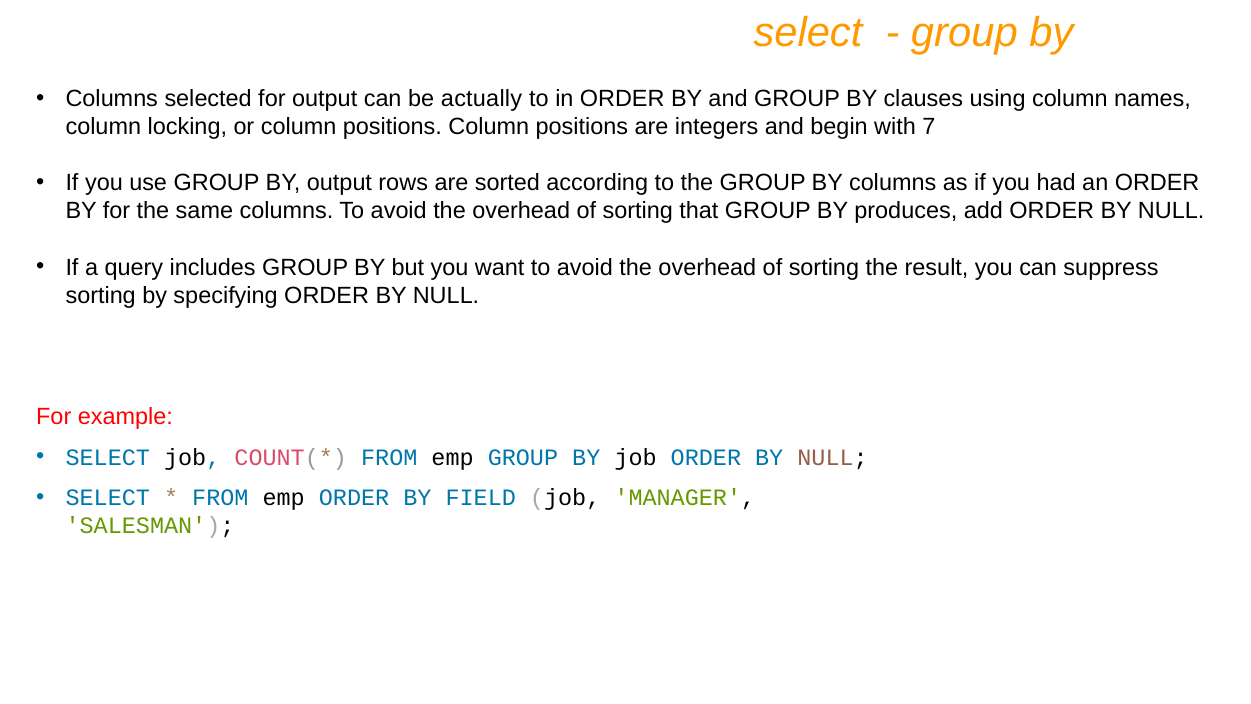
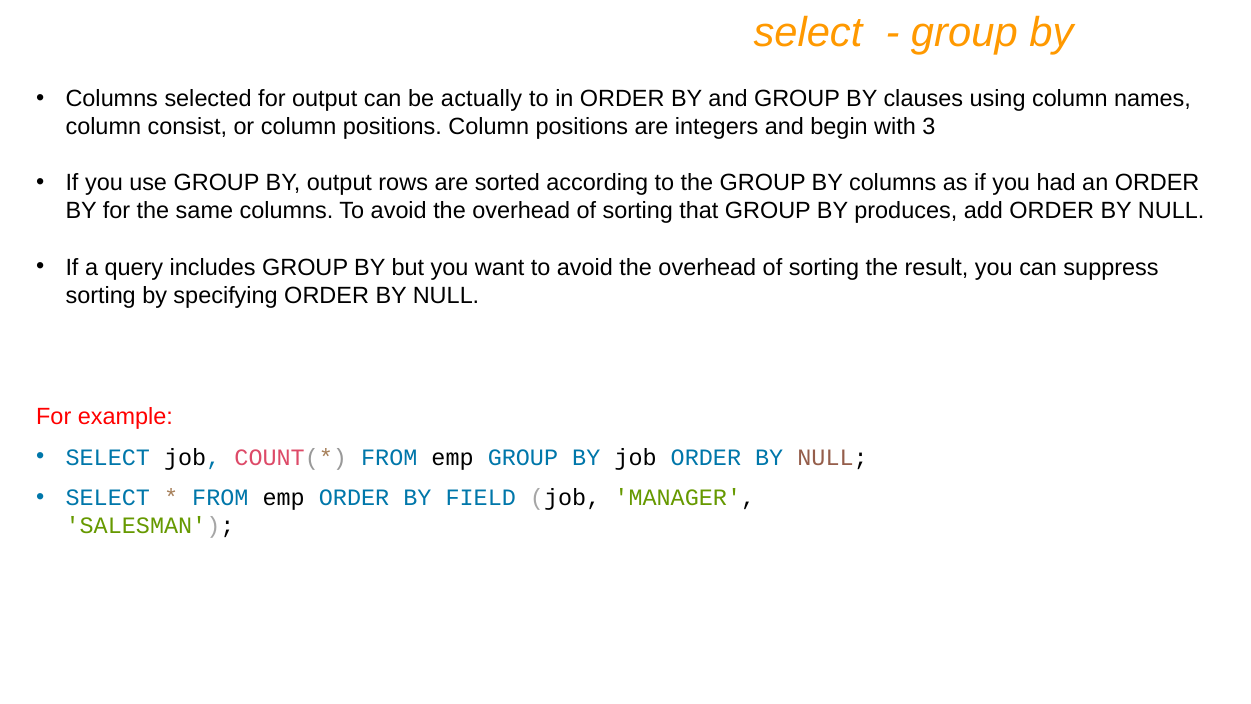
locking: locking -> consist (187, 127)
7: 7 -> 3 (929, 127)
